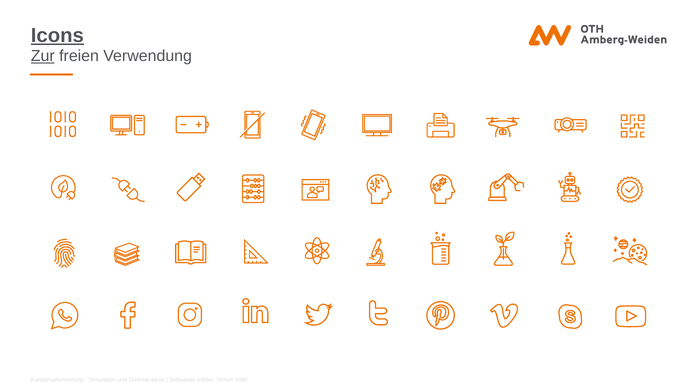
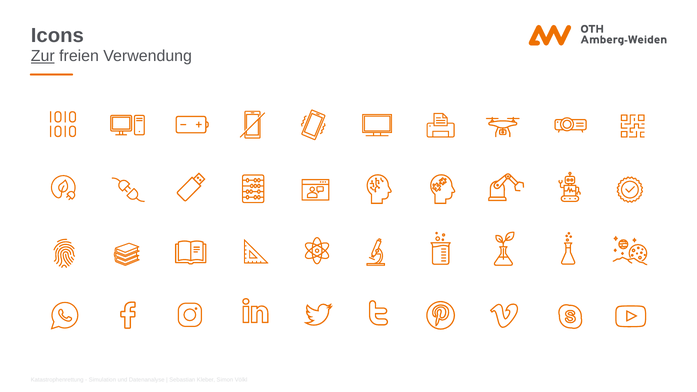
Icons underline: present -> none (57, 36)
